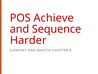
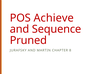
Harder: Harder -> Pruned (28, 40)
